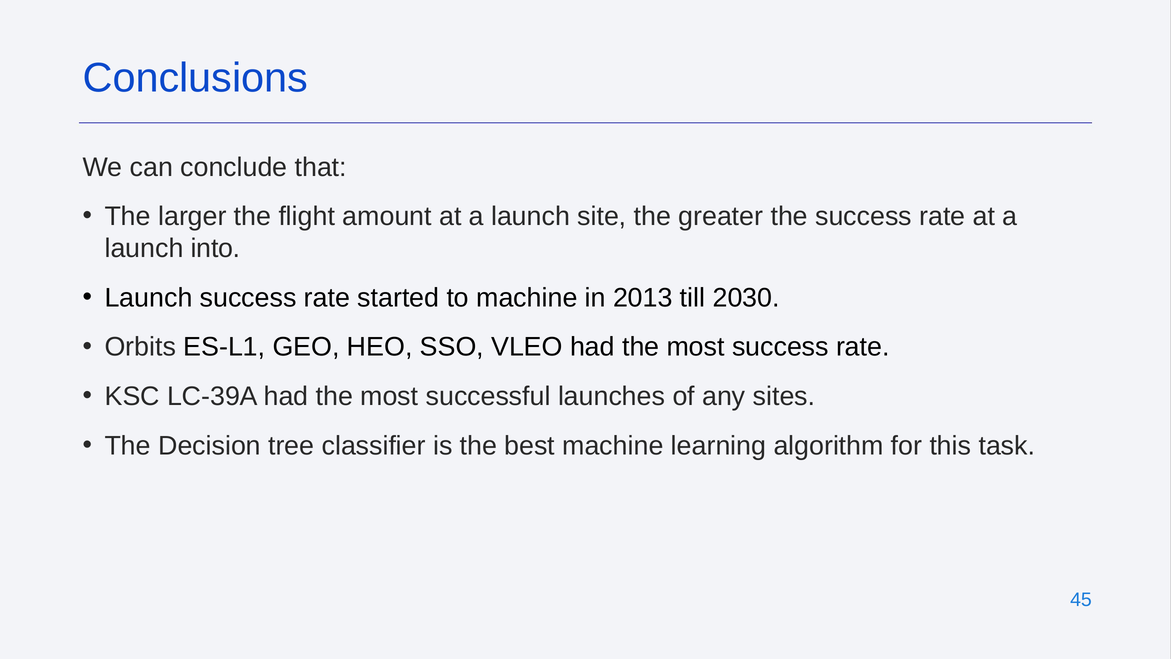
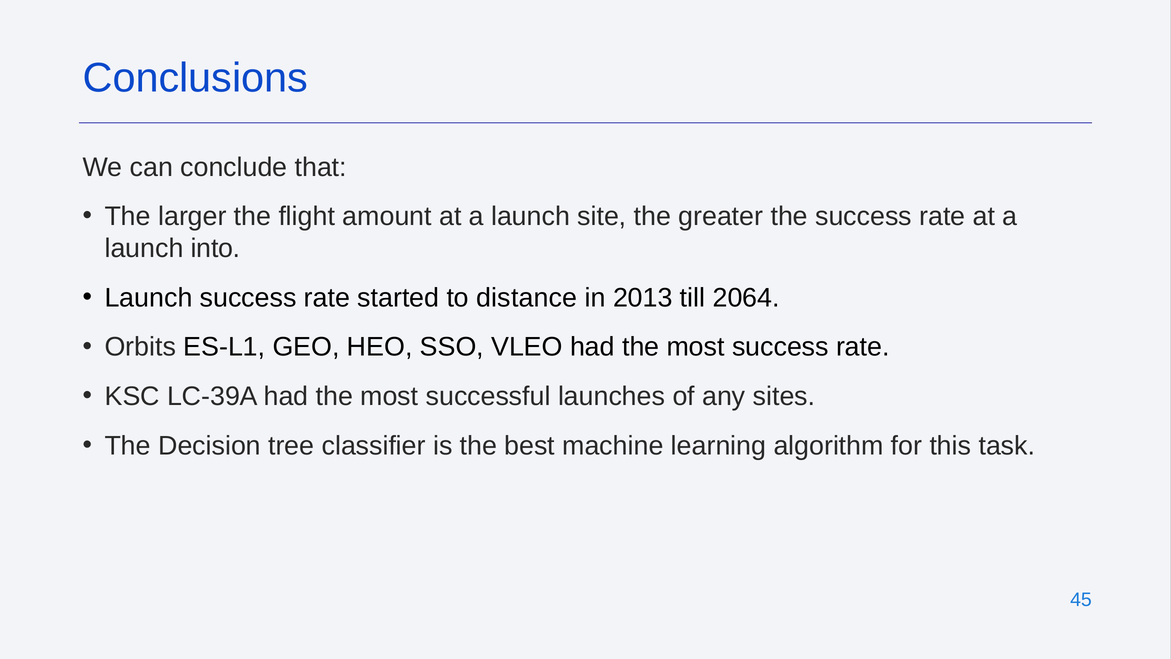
to machine: machine -> distance (527, 298)
2030: 2030 -> 2064 (746, 298)
